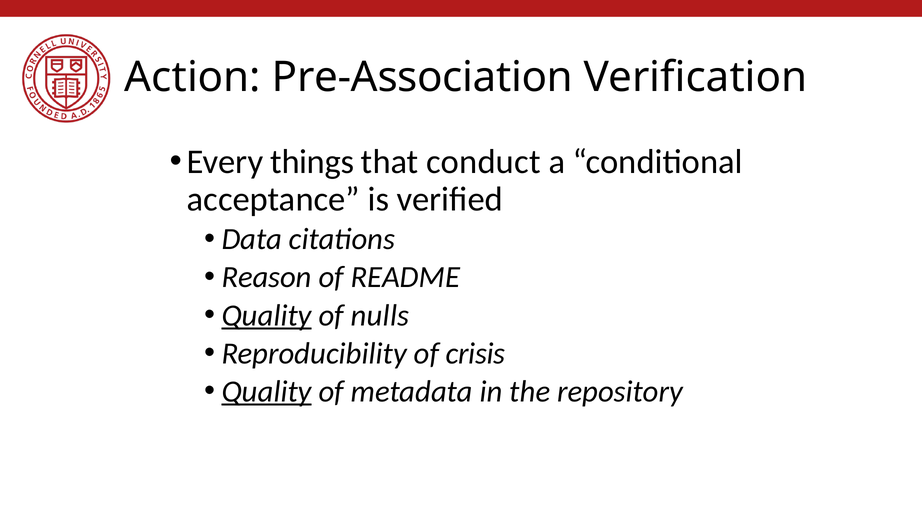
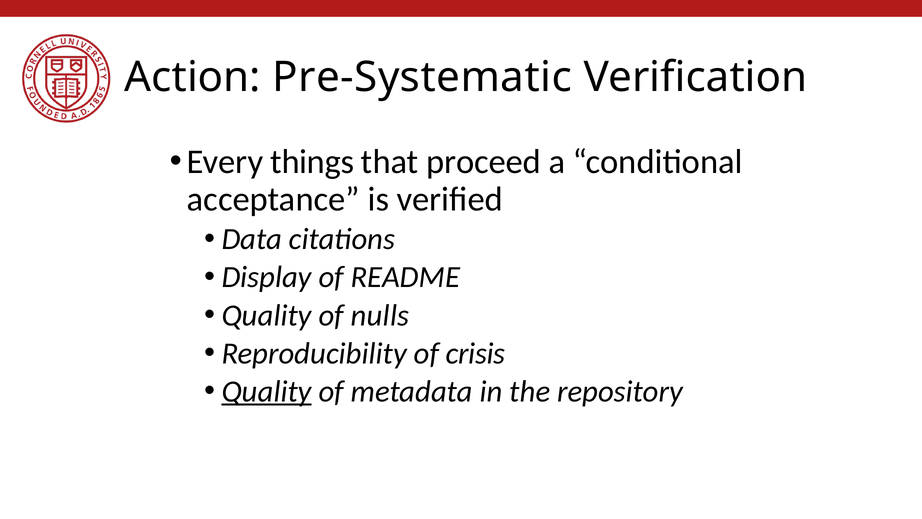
Pre-Association: Pre-Association -> Pre-Systematic (422, 77)
conduct: conduct -> proceed (484, 162)
Reason: Reason -> Display (267, 277)
Quality underline: present -> none (267, 315)
